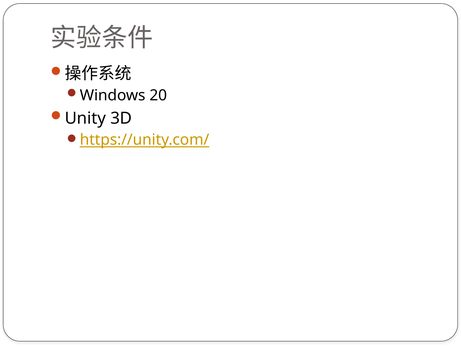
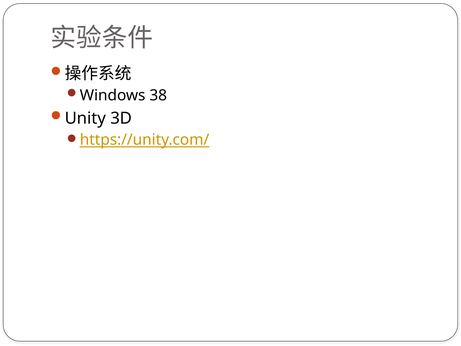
20: 20 -> 38 (158, 95)
